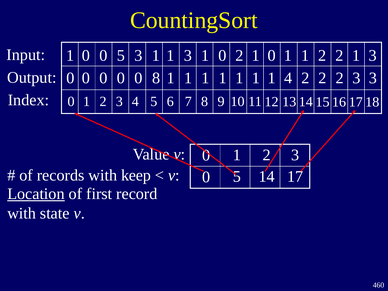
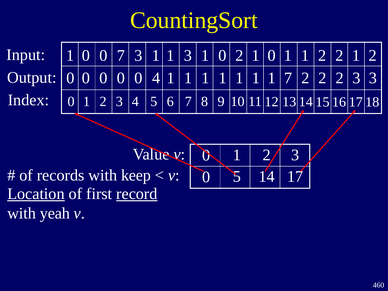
0 5: 5 -> 7 (121, 55)
2 1 3: 3 -> 2 (373, 55)
0 8: 8 -> 4 (156, 78)
1 4: 4 -> 7 (288, 78)
record underline: none -> present (137, 194)
state: state -> yeah (55, 213)
